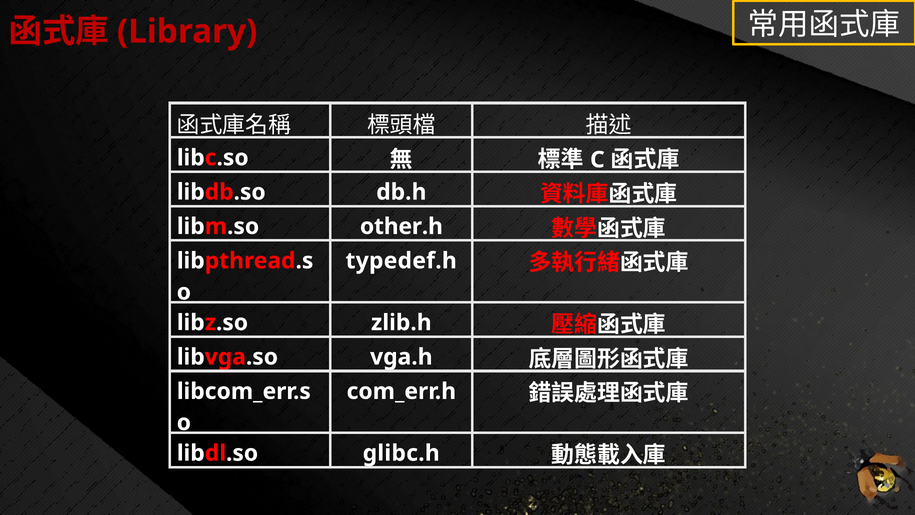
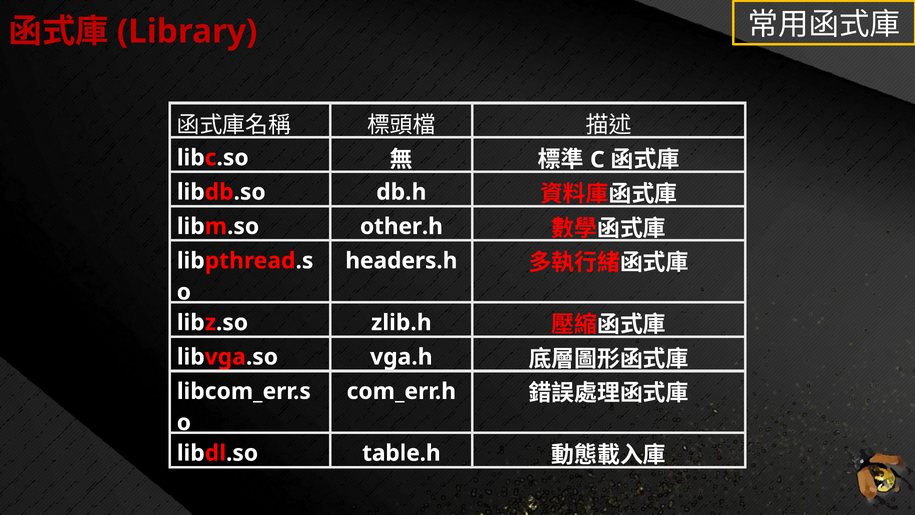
typedef.h: typedef.h -> headers.h (401, 261)
glibc.h: glibc.h -> table.h (401, 453)
